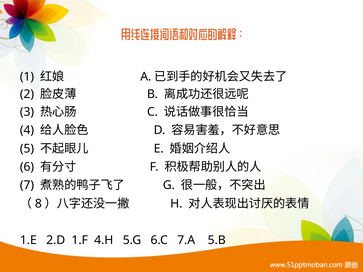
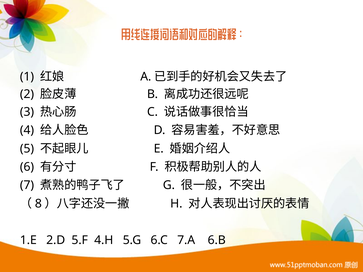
1.F: 1.F -> 5.F (80, 240)
5.B: 5.B -> 6.B (217, 240)
